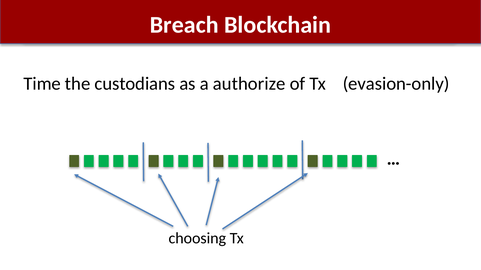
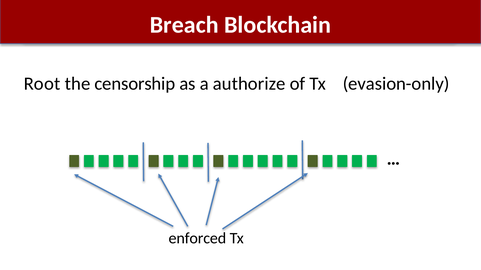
Time: Time -> Root (42, 84)
custodians: custodians -> censorship (135, 84)
choosing: choosing -> enforced (197, 239)
